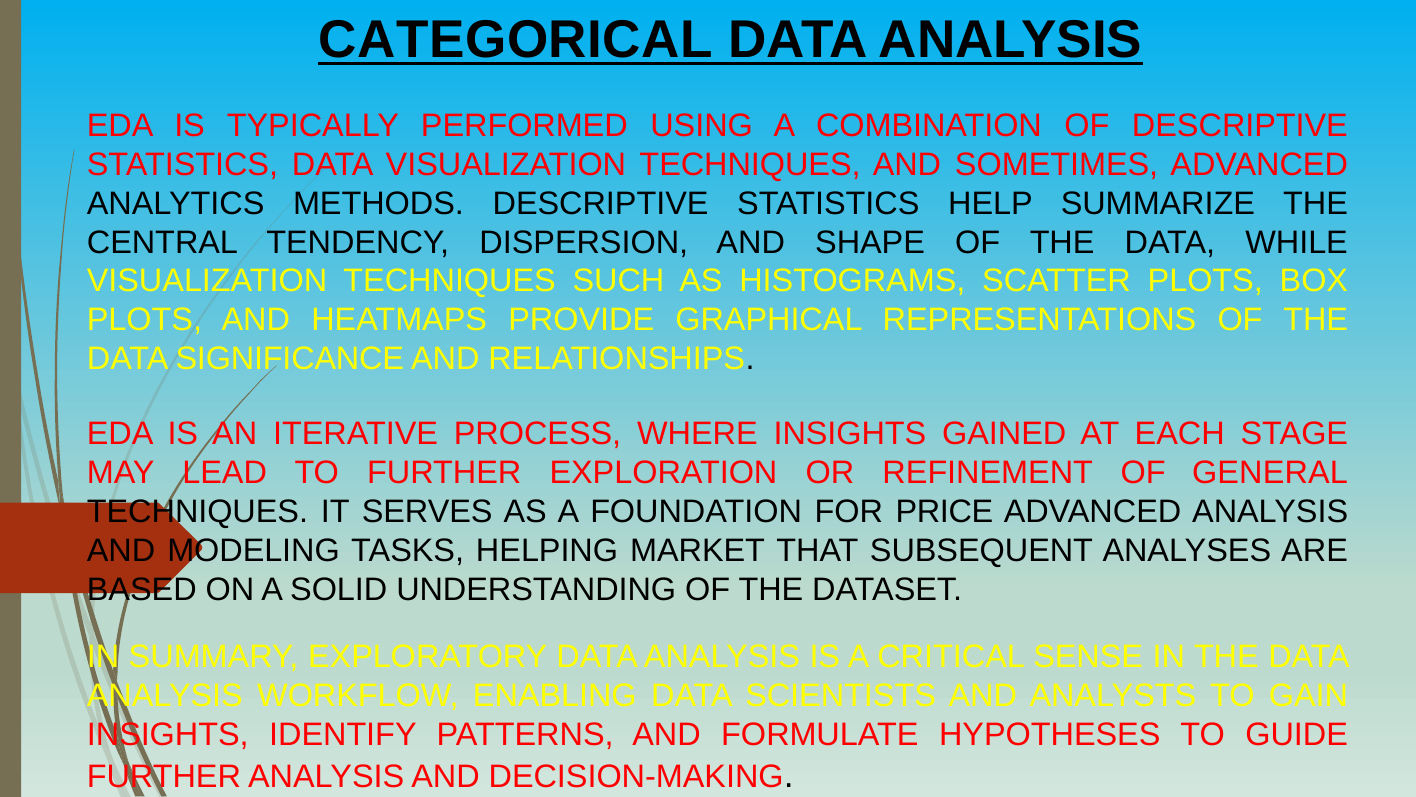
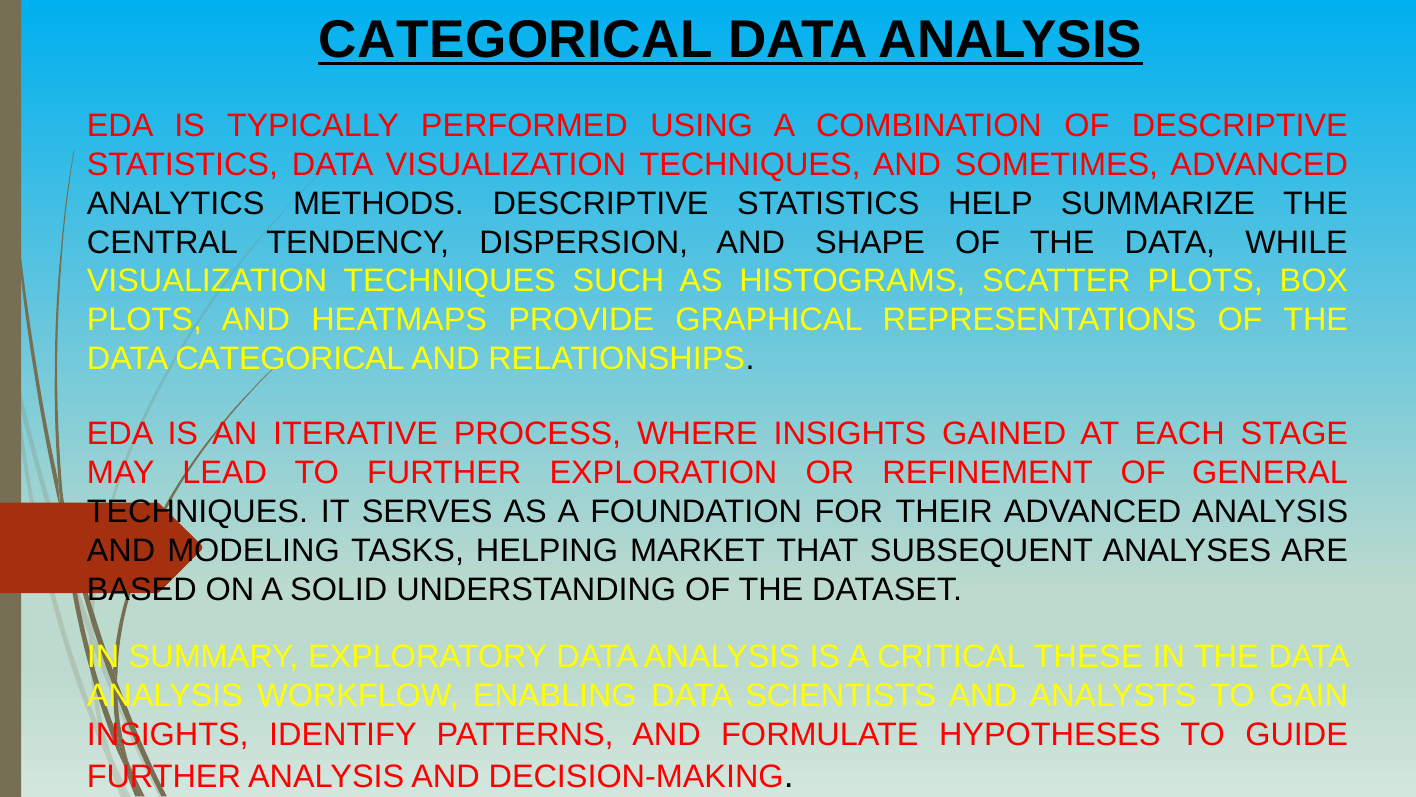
DATA SIGNIFICANCE: SIGNIFICANCE -> CATEGORICAL (290, 359)
PRICE: PRICE -> THEIR (944, 511)
SENSE: SENSE -> THESE (1088, 656)
